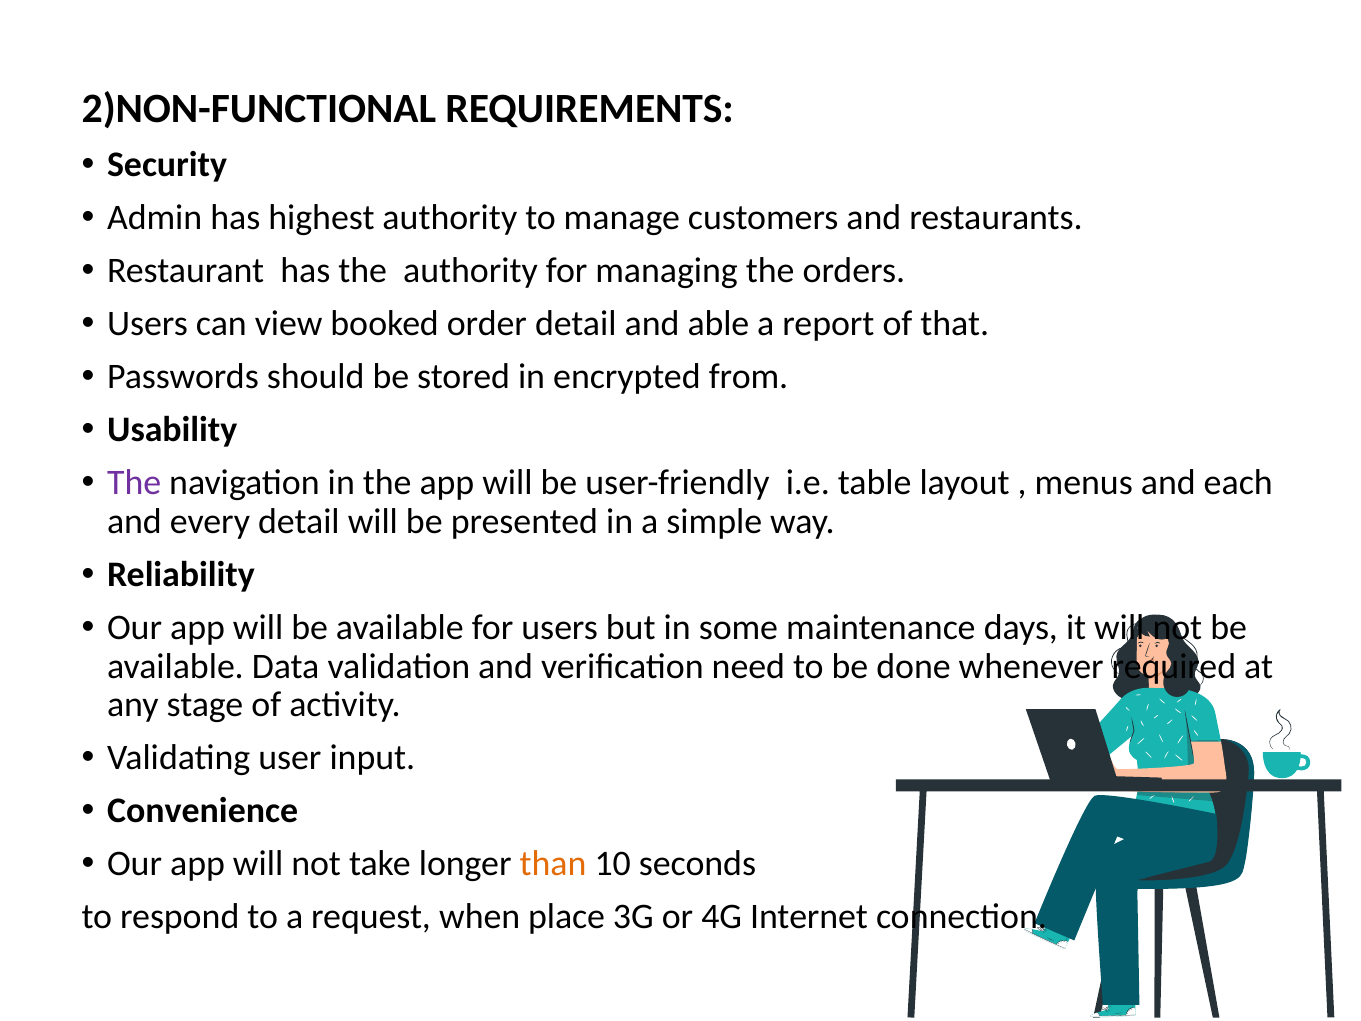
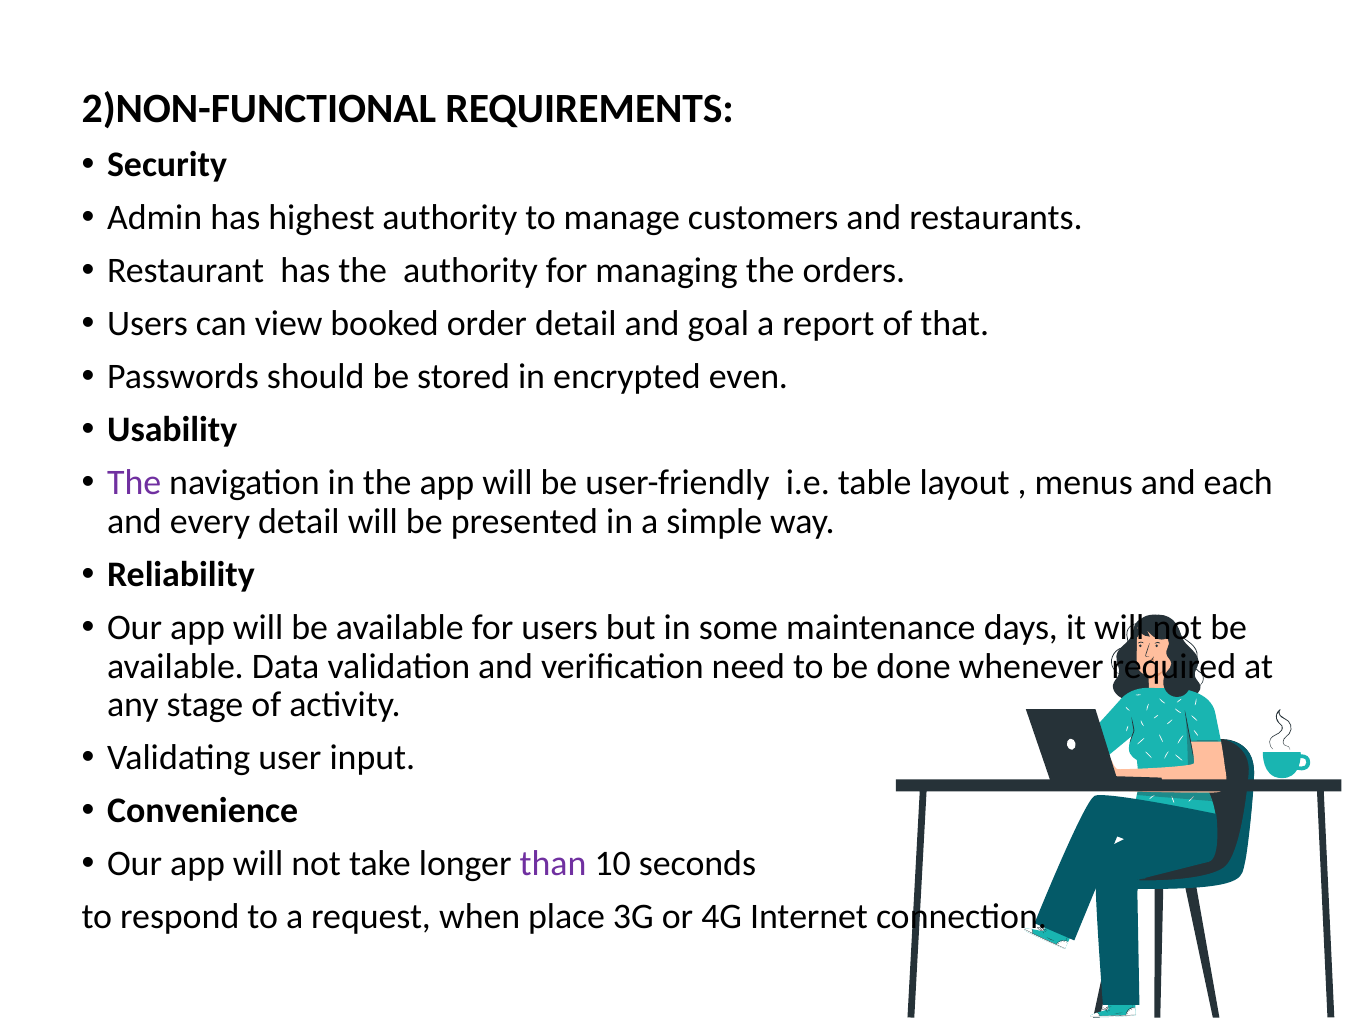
able: able -> goal (718, 323)
from: from -> even (748, 376)
than colour: orange -> purple (553, 864)
